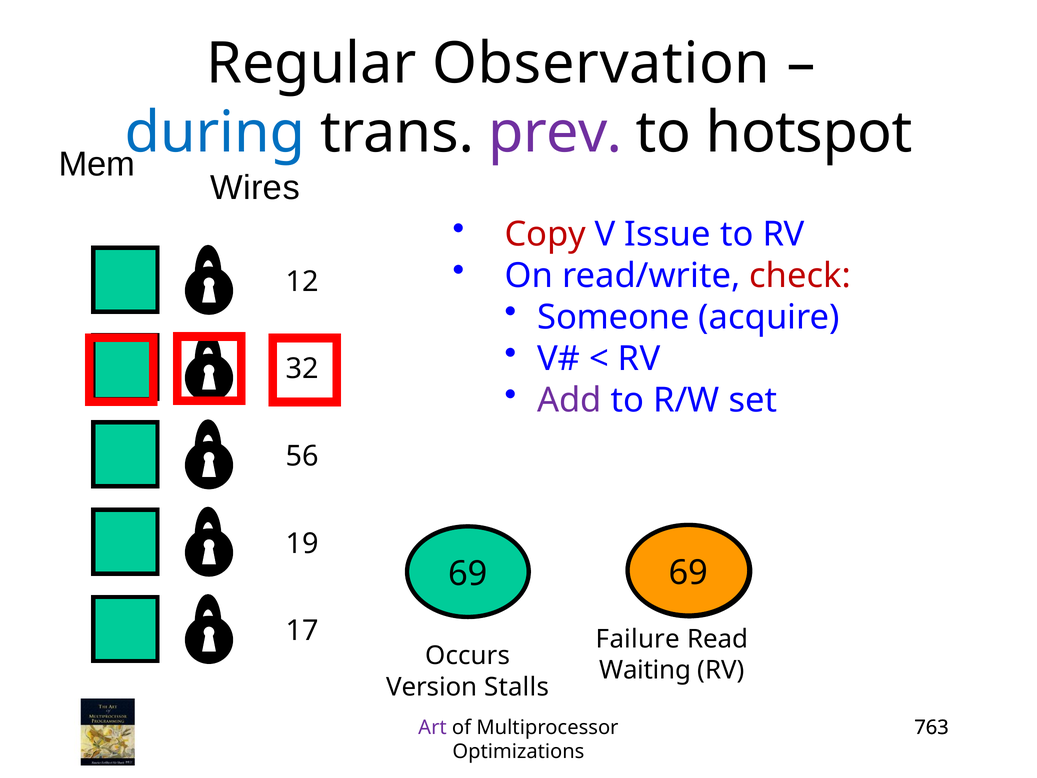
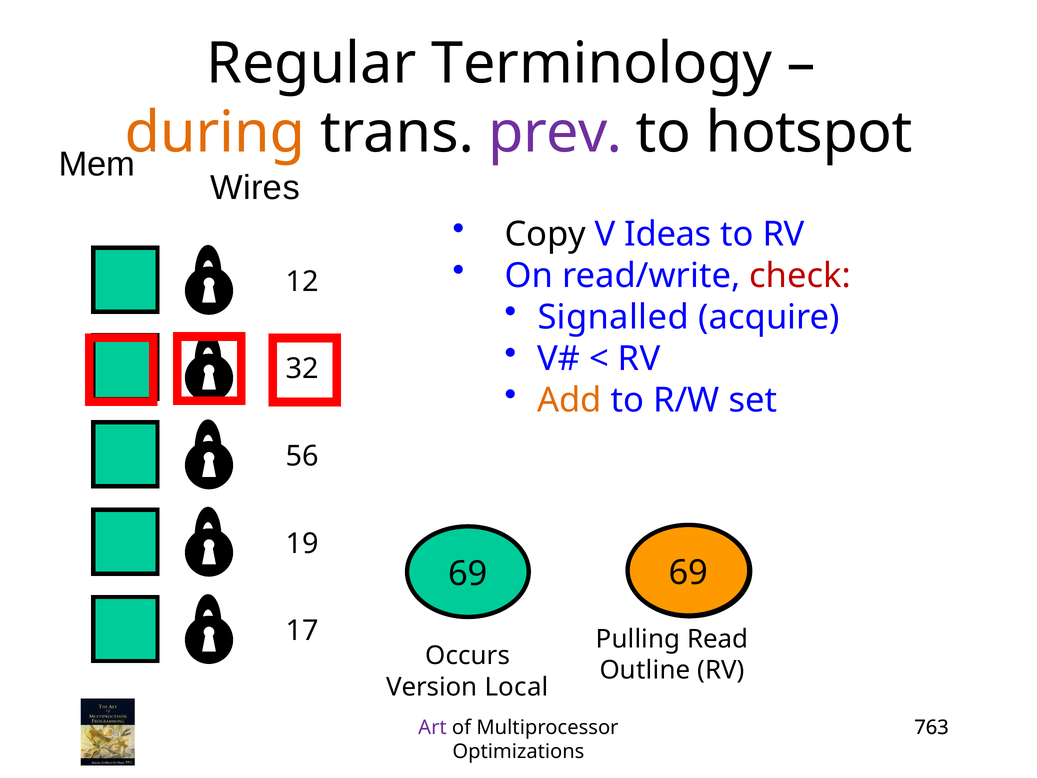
Observation: Observation -> Terminology (602, 64)
during colour: blue -> orange (215, 133)
Copy colour: red -> black (545, 234)
Issue: Issue -> Ideas (668, 234)
Someone: Someone -> Signalled (613, 317)
Add colour: purple -> orange (569, 400)
Failure: Failure -> Pulling (638, 639)
Waiting: Waiting -> Outline (645, 670)
Stalls: Stalls -> Local (517, 687)
